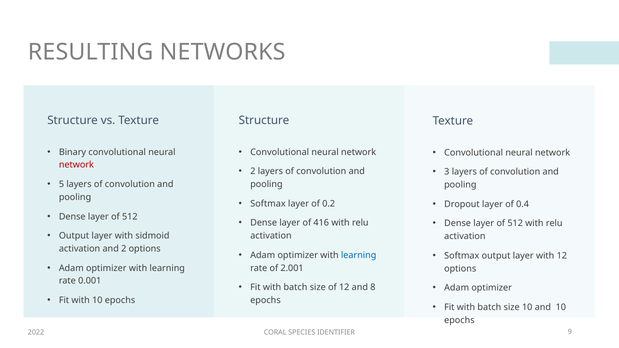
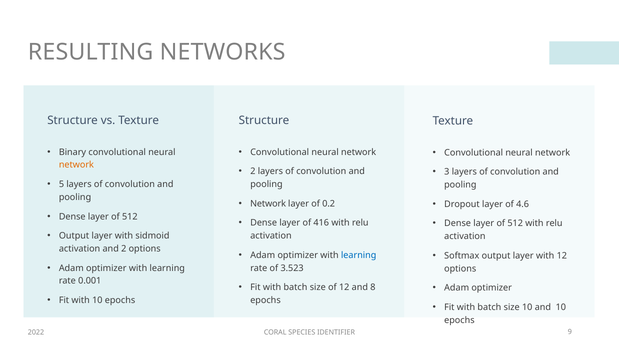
network colour: red -> orange (76, 165)
Softmax: Softmax -> Network (268, 204)
0.4: 0.4 -> 4.6 (523, 204)
2.001: 2.001 -> 3.523 (292, 268)
